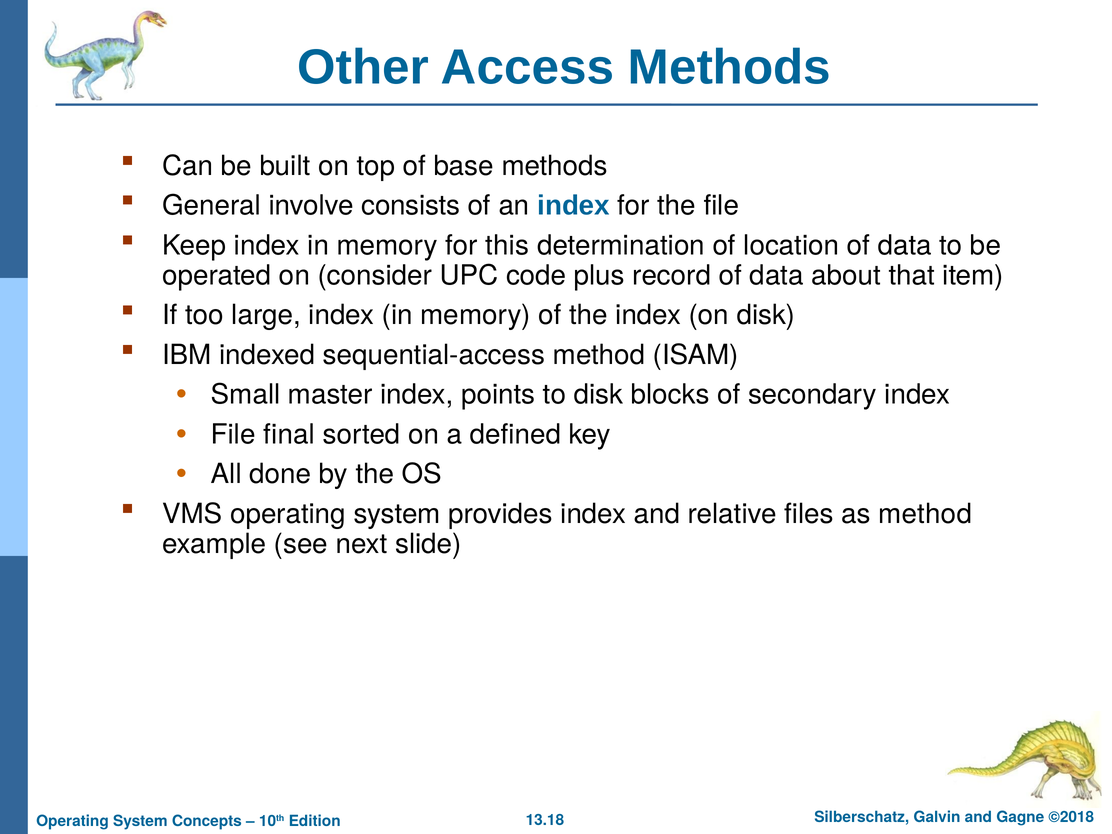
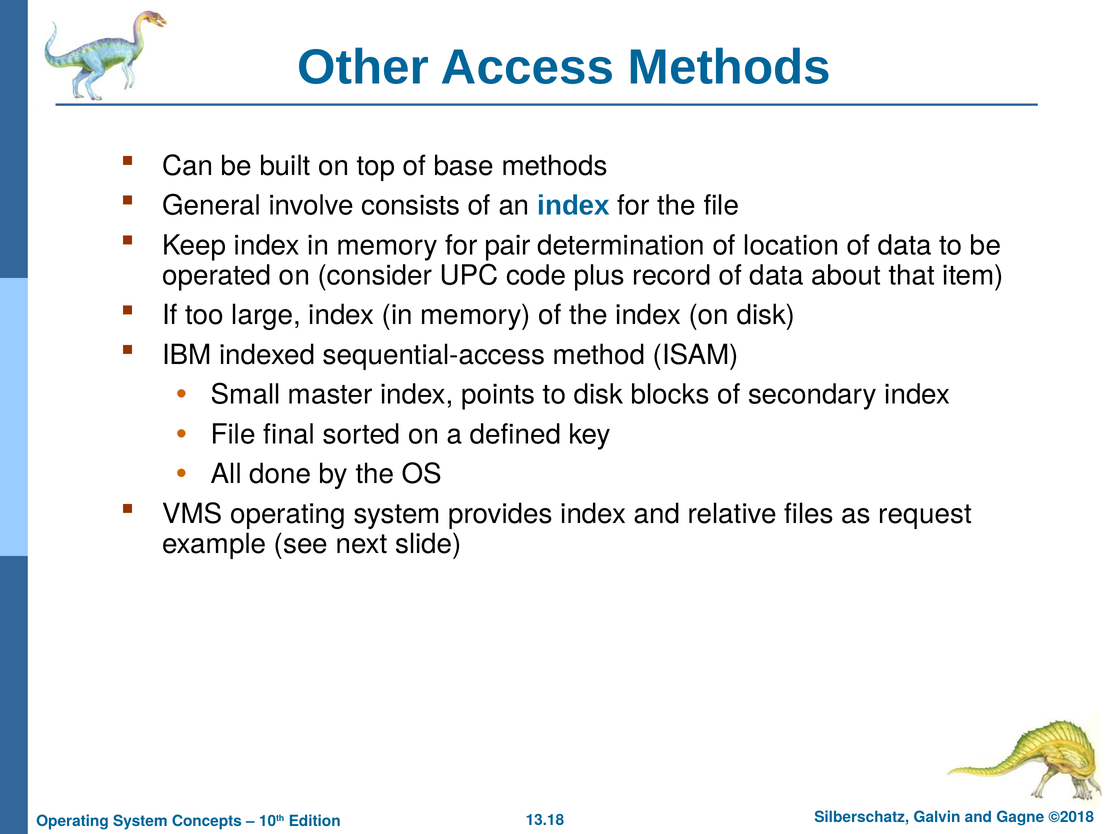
this: this -> pair (508, 245)
as method: method -> request (925, 514)
